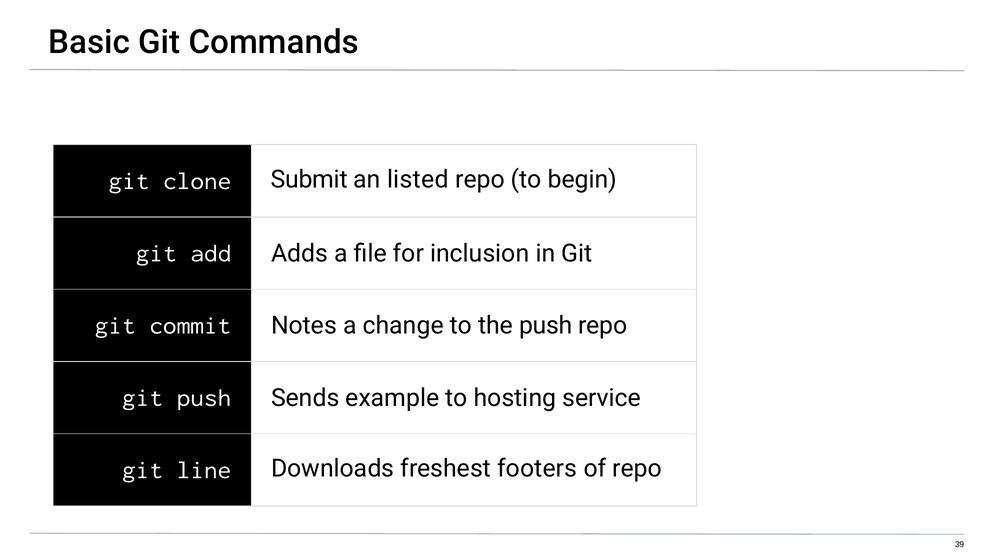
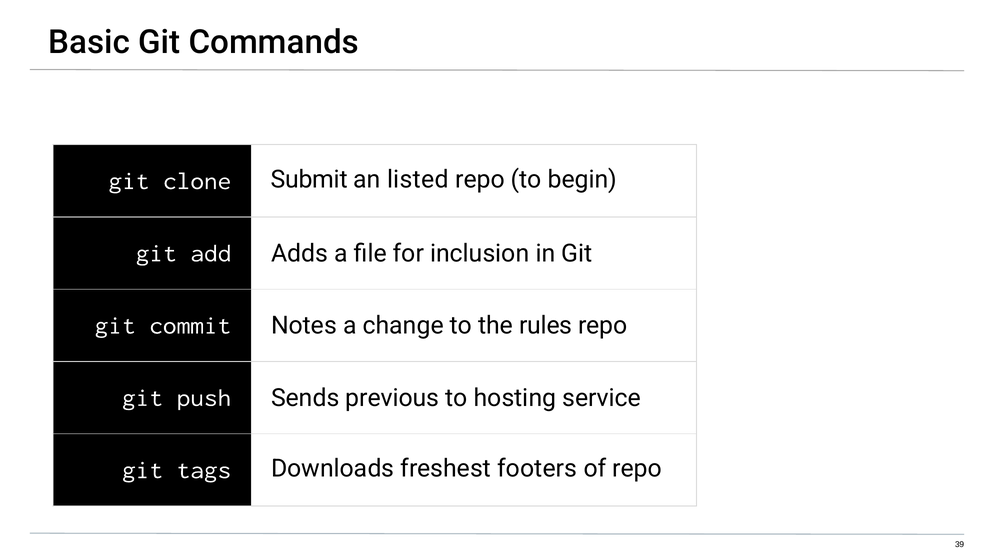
the push: push -> rules (546, 326)
example: example -> previous (392, 398)
line: line -> tags (204, 470)
